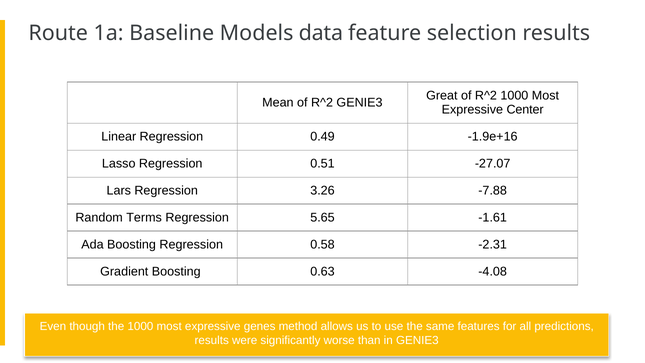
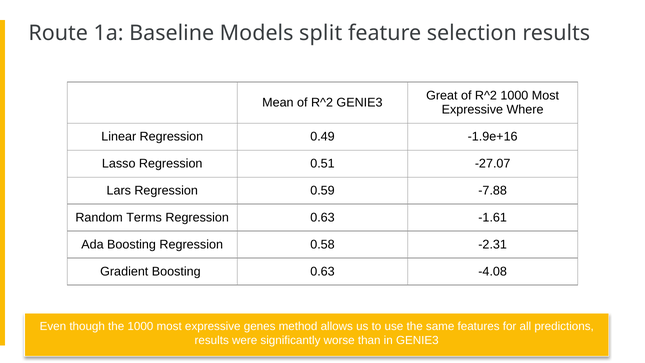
data: data -> split (321, 33)
Center: Center -> Where (525, 110)
3.26: 3.26 -> 0.59 (322, 191)
Regression 5.65: 5.65 -> 0.63 (322, 218)
